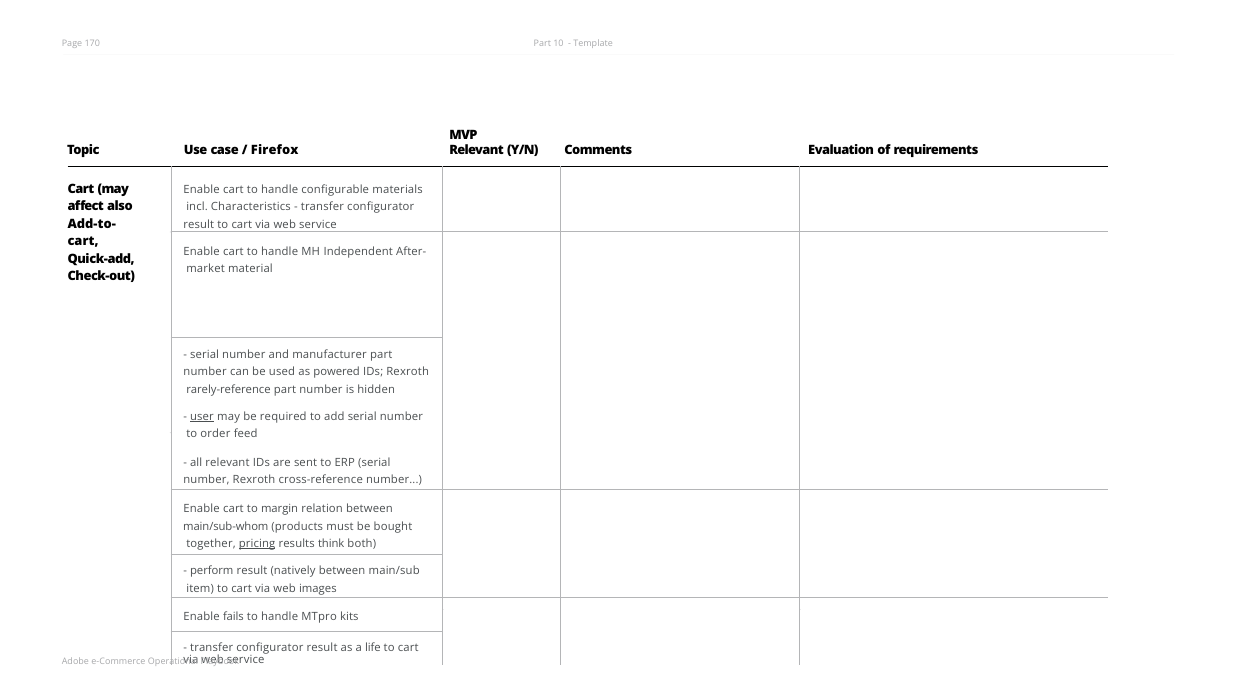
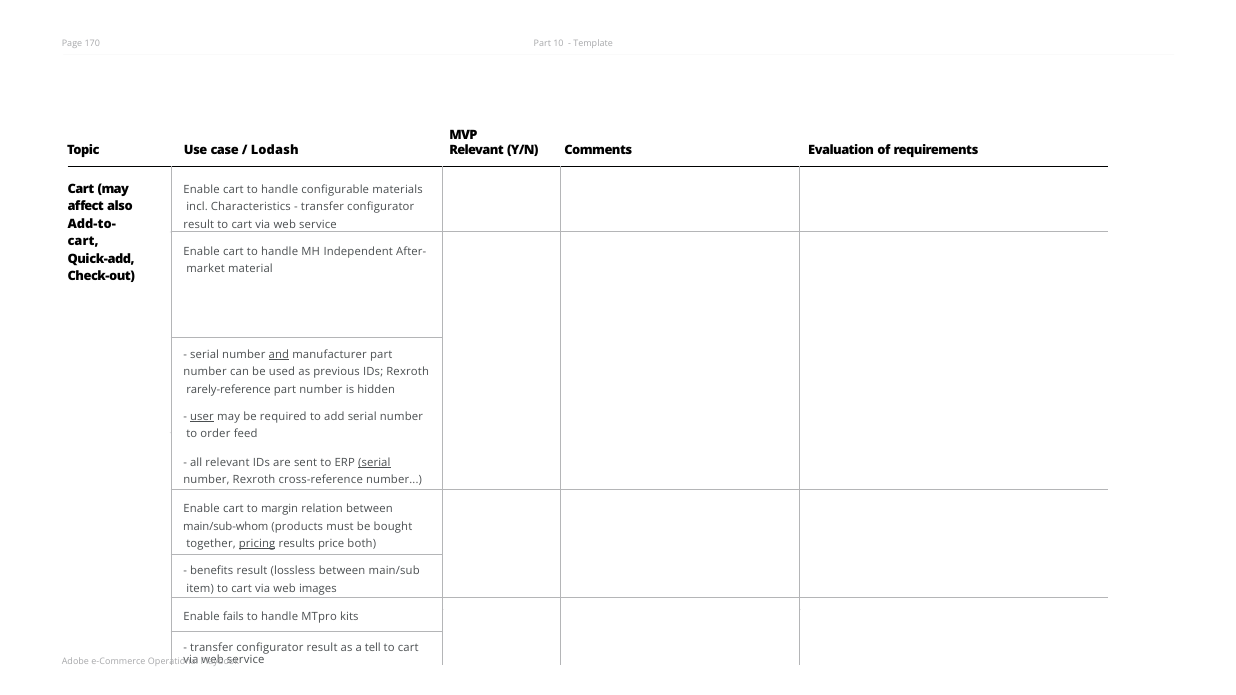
Firefox: Firefox -> Lodash (275, 150)
and underline: none -> present (279, 355)
powered: powered -> previous (337, 372)
serial underline: none -> present (374, 463)
think: think -> price (331, 544)
perform: perform -> benefits (212, 571)
natively: natively -> lossless (293, 571)
life: life -> tell (373, 648)
